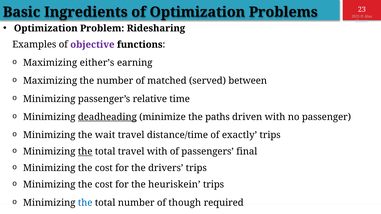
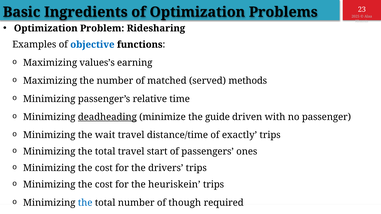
objective colour: purple -> blue (92, 45)
either’s: either’s -> values’s (97, 63)
between: between -> methods (248, 81)
paths: paths -> guide (217, 117)
the underline: present -> none (85, 152)
travel with: with -> start (157, 152)
final: final -> ones (247, 152)
